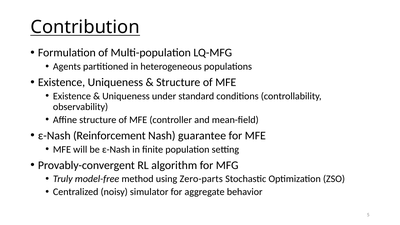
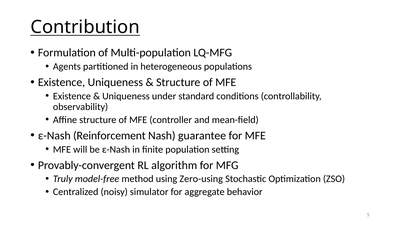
Zero-parts: Zero-parts -> Zero-using (201, 179)
